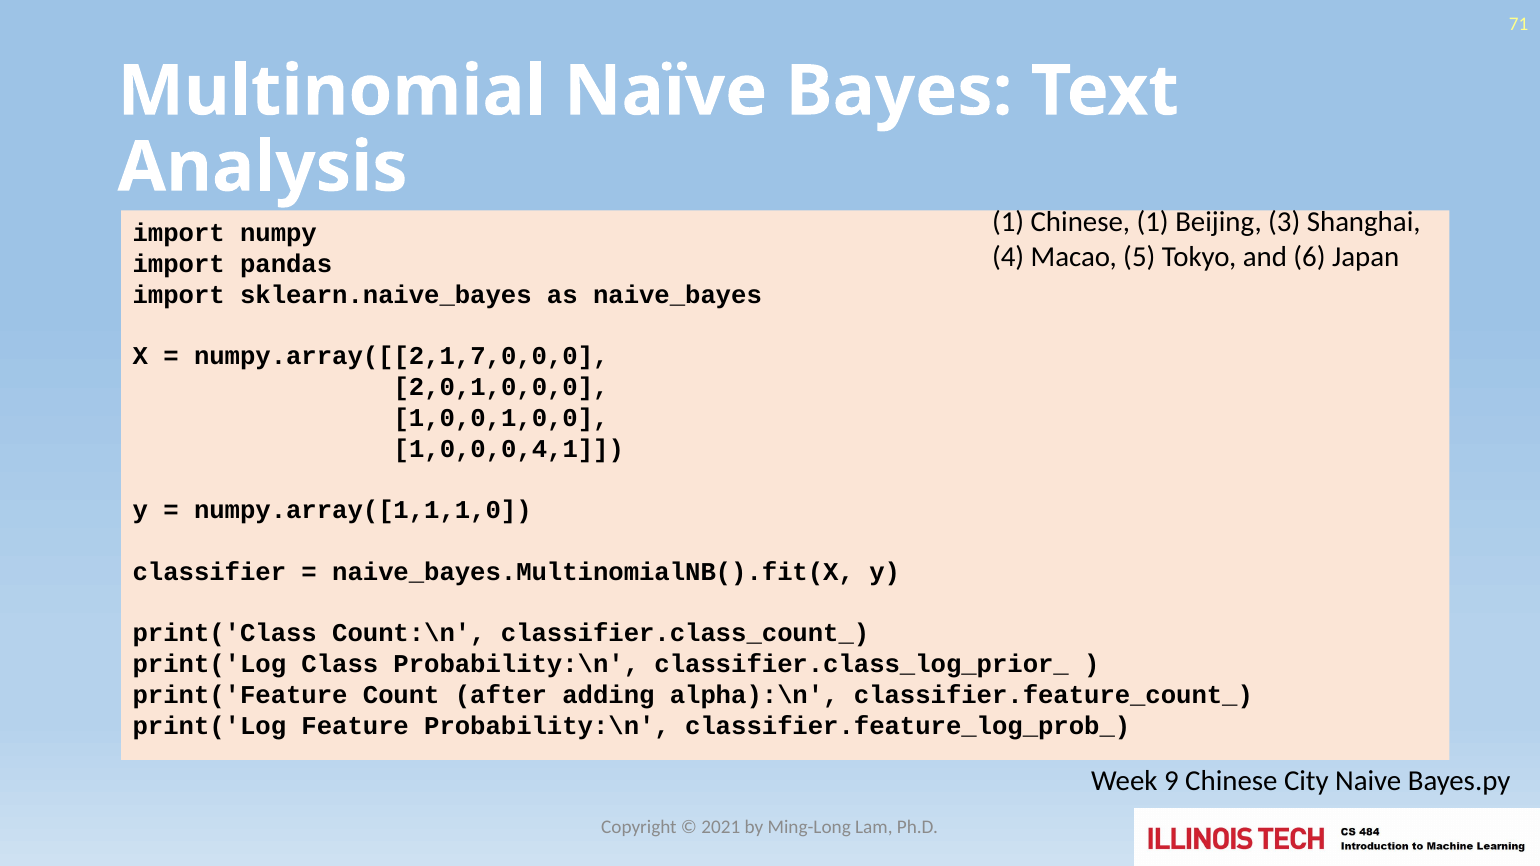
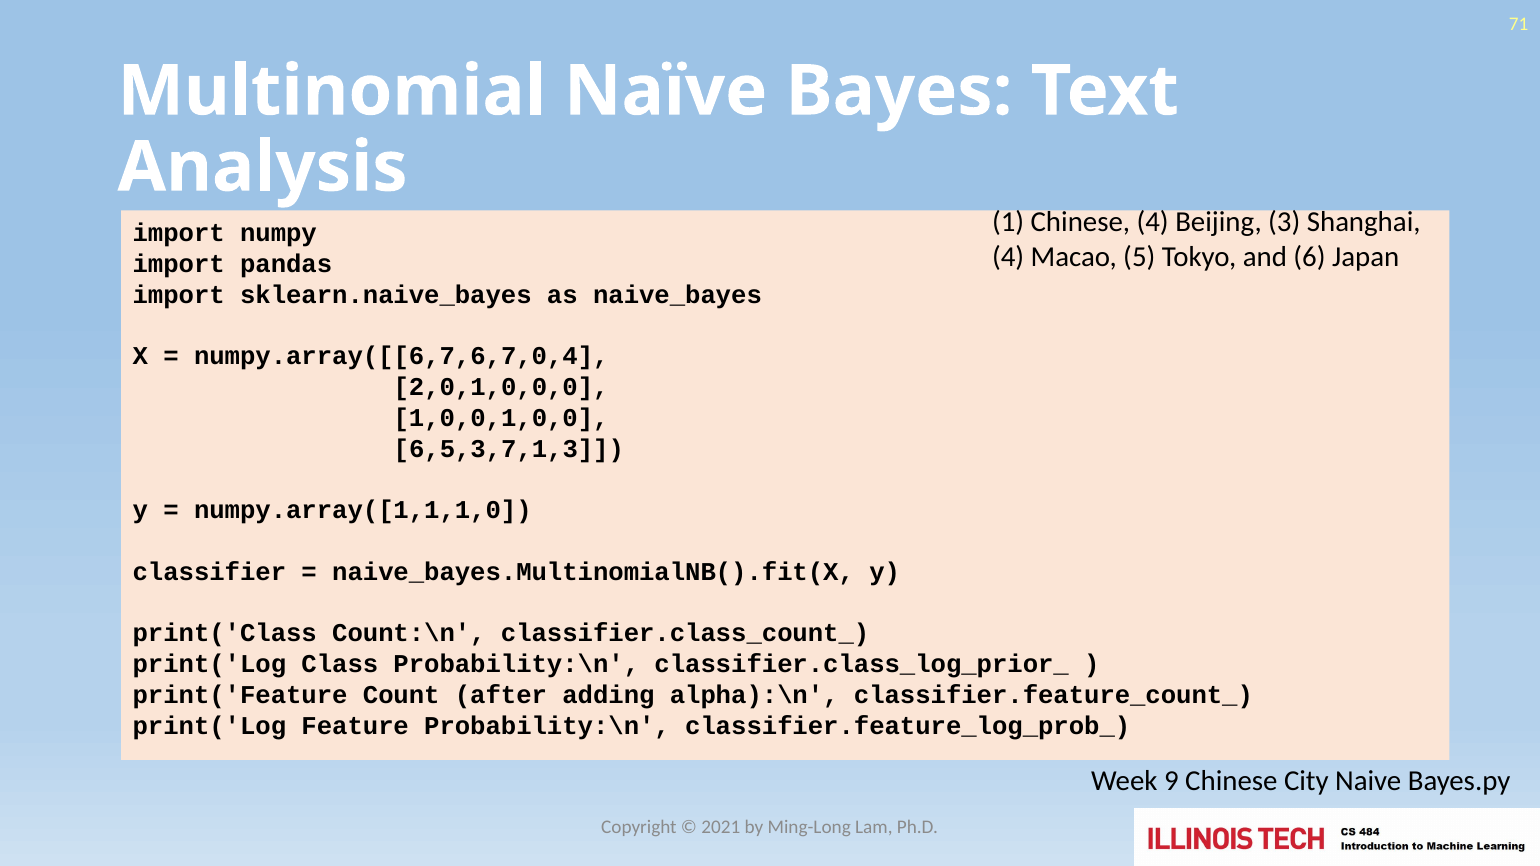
Chinese 1: 1 -> 4 (1153, 222)
numpy.array([[2,1,7,0,0,0: numpy.array([[2,1,7,0,0,0 -> numpy.array([[6,7,6,7,0,4 (401, 357)
1,0,0,0,4,1: 1,0,0,0,4,1 -> 6,5,3,7,1,3 (509, 449)
